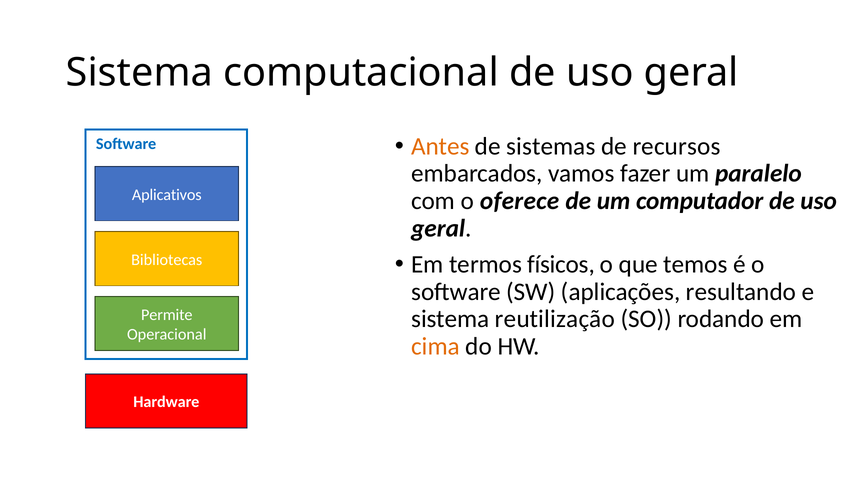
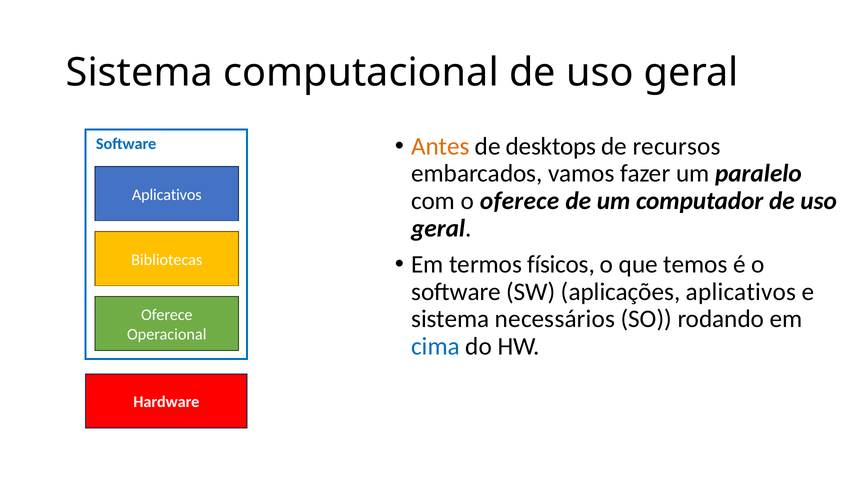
sistemas: sistemas -> desktops (551, 146)
aplicações resultando: resultando -> aplicativos (741, 292)
Permite: Permite -> Oferece (167, 315)
reutilização: reutilização -> necessários (555, 319)
cima colour: orange -> blue (436, 346)
